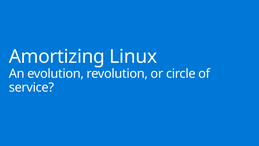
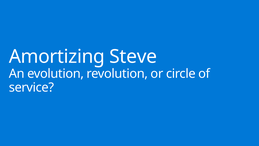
Linux: Linux -> Steve (133, 56)
